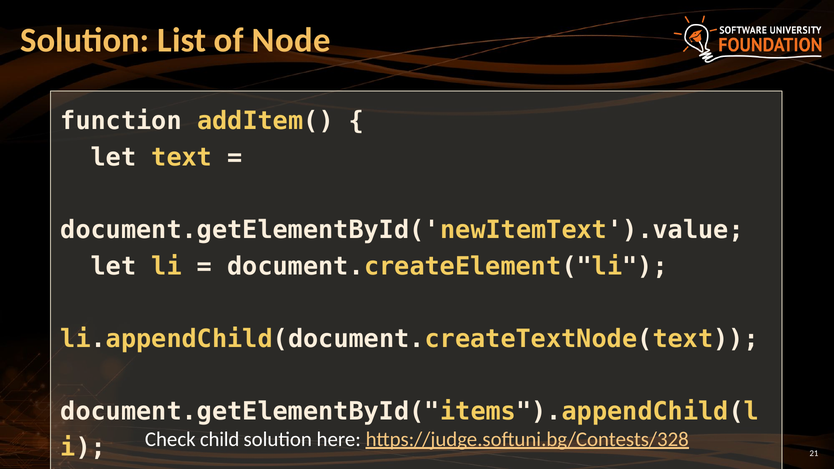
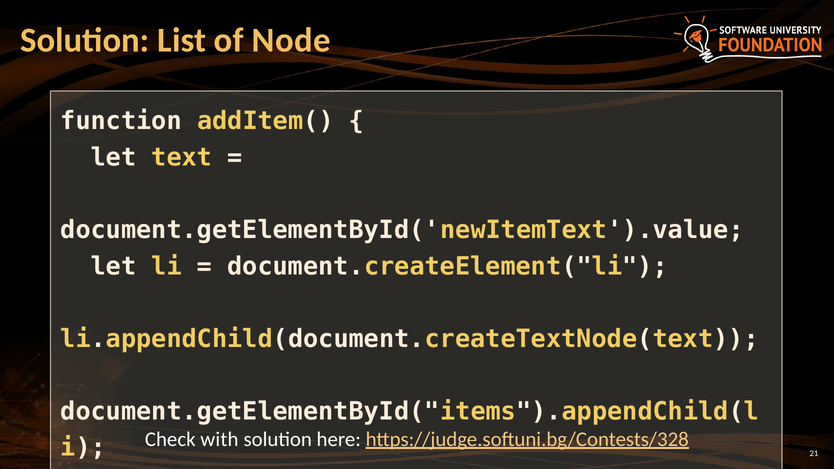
child: child -> with (219, 439)
